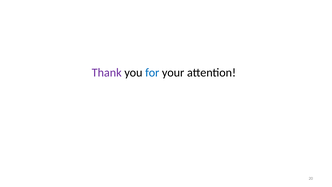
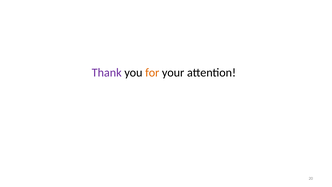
for colour: blue -> orange (152, 72)
